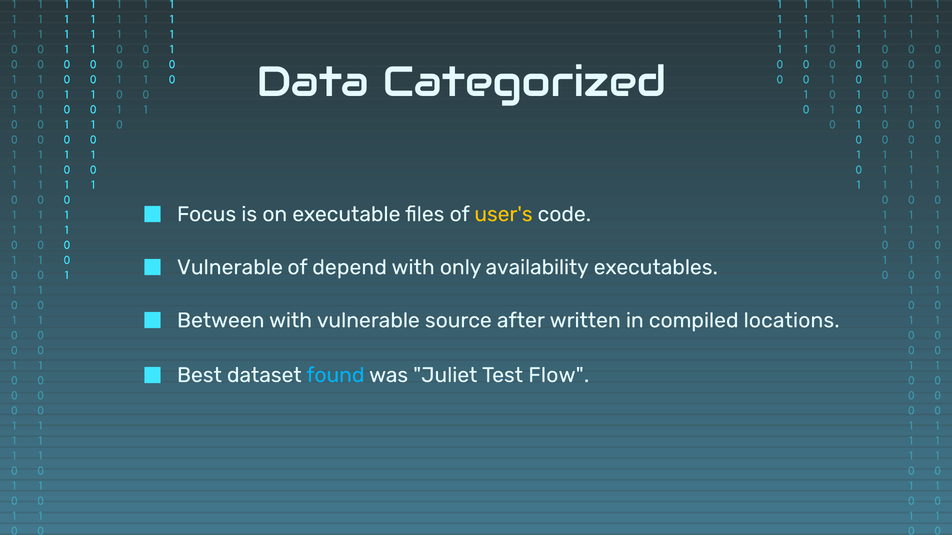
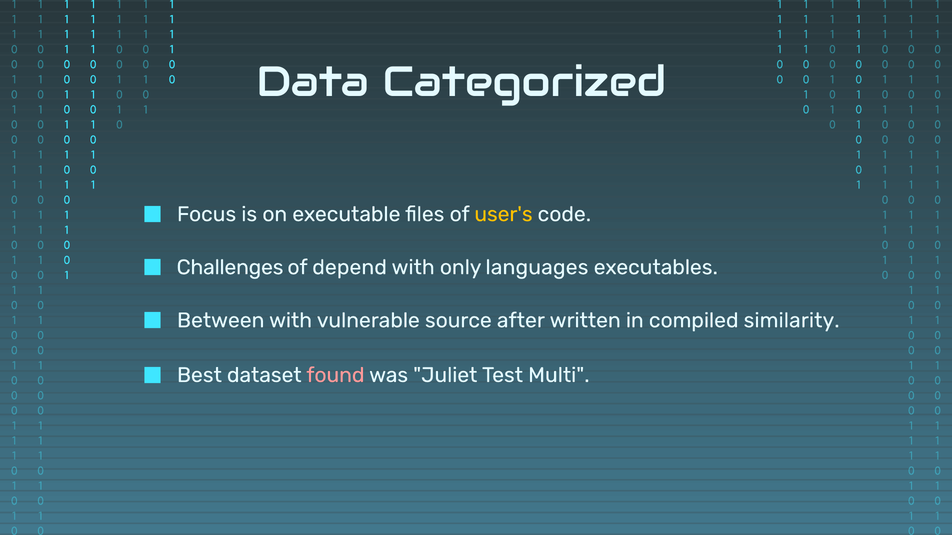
Vulnerable: Vulnerable -> Challenges (230, 268)
availability: availability -> languages (537, 268)
locations: locations -> similarity (792, 321)
found colour: light blue -> pink (335, 375)
Flow: Flow -> Multi (559, 375)
